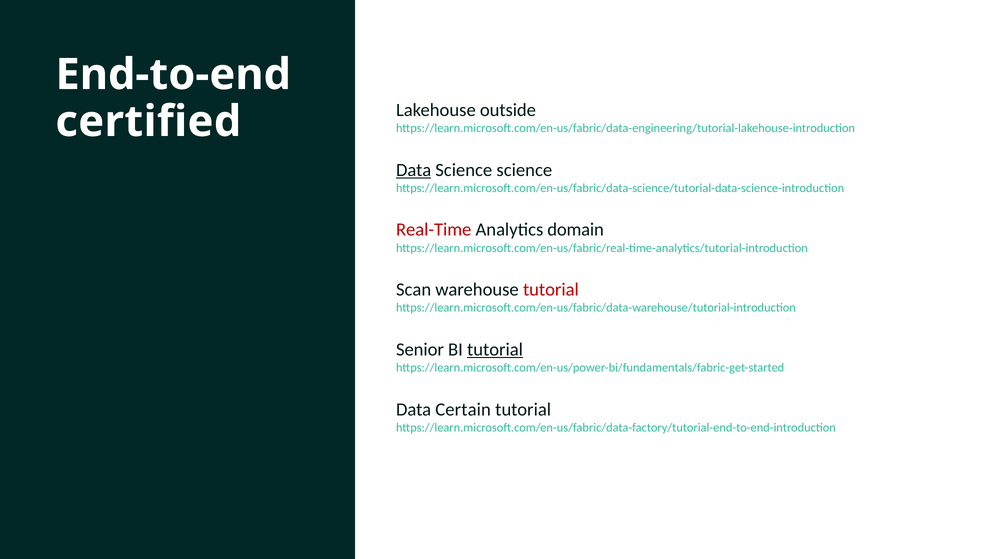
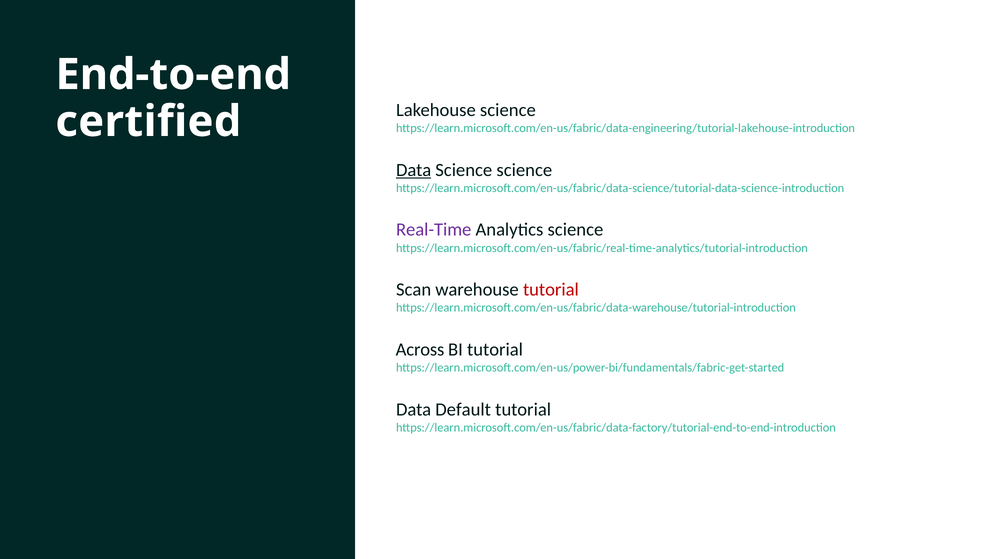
Lakehouse outside: outside -> science (508, 110)
Real-Time colour: red -> purple (434, 230)
Analytics domain: domain -> science (575, 230)
Senior: Senior -> Across (420, 350)
tutorial underline: present -> none (495, 350)
Certain: Certain -> Default (463, 409)
